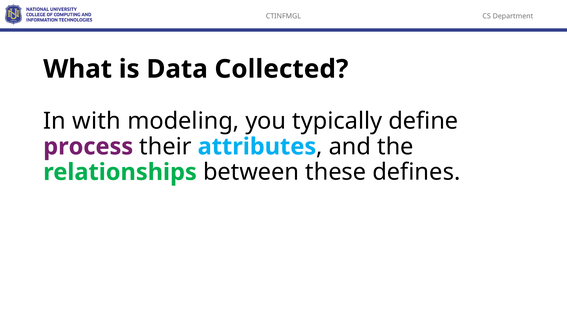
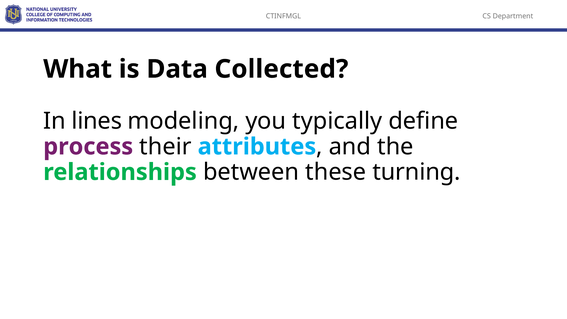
with: with -> lines (97, 121)
defines: defines -> turning (416, 172)
